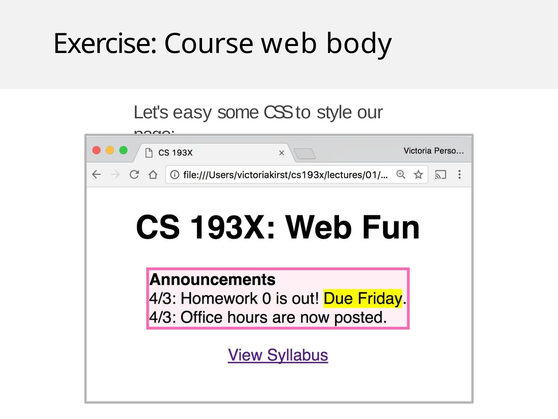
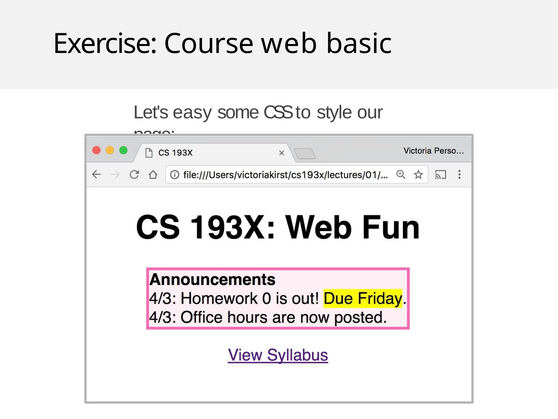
body: body -> basic (359, 44)
